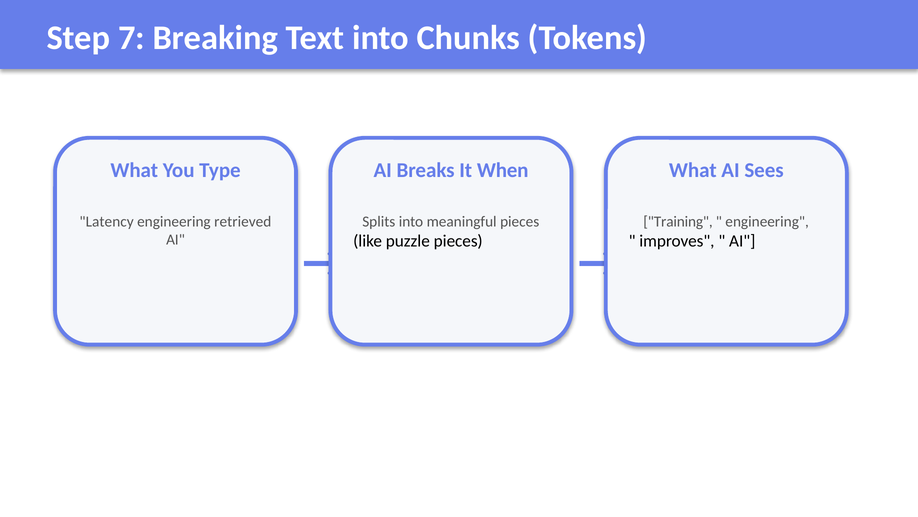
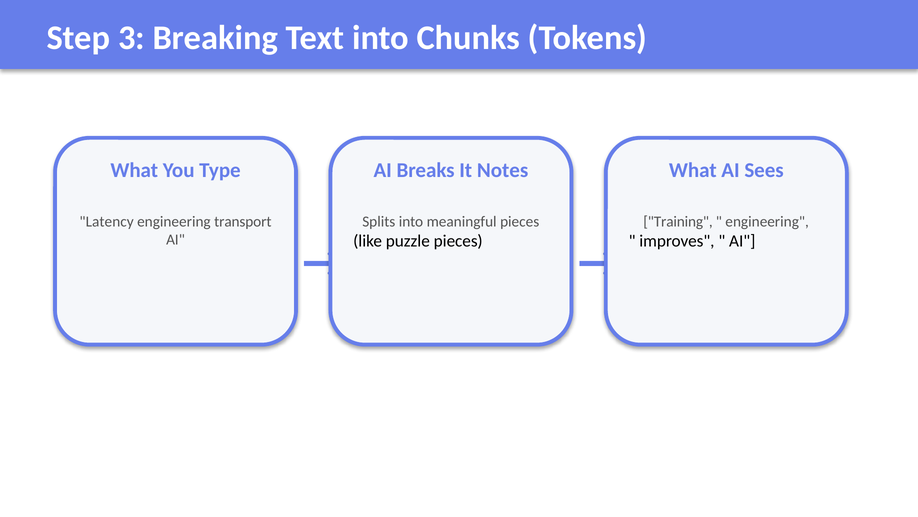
7: 7 -> 3 (131, 38)
When: When -> Notes (503, 170)
retrieved: retrieved -> transport (243, 221)
